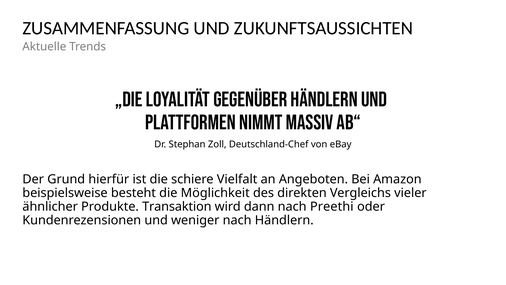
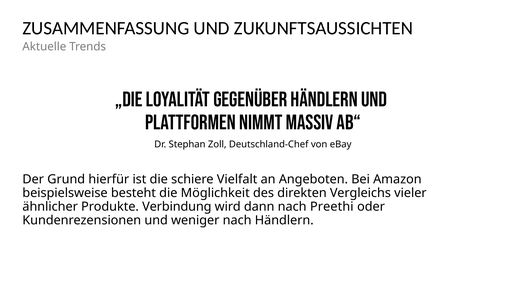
Transaktion: Transaktion -> Verbindung (177, 206)
